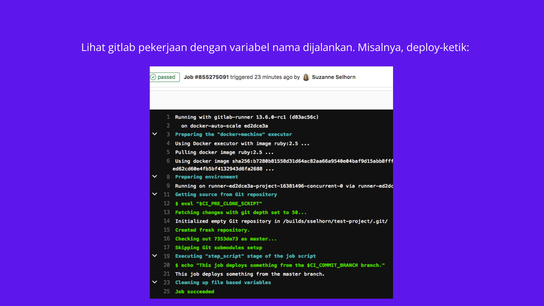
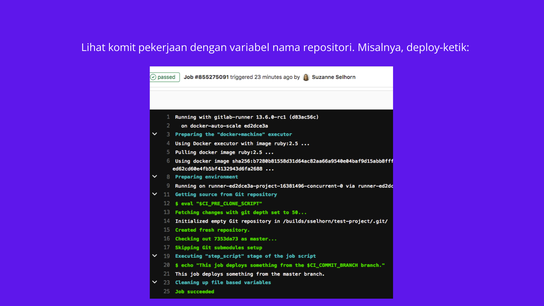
gitlab: gitlab -> komit (122, 48)
dijalankan: dijalankan -> repositori (329, 48)
